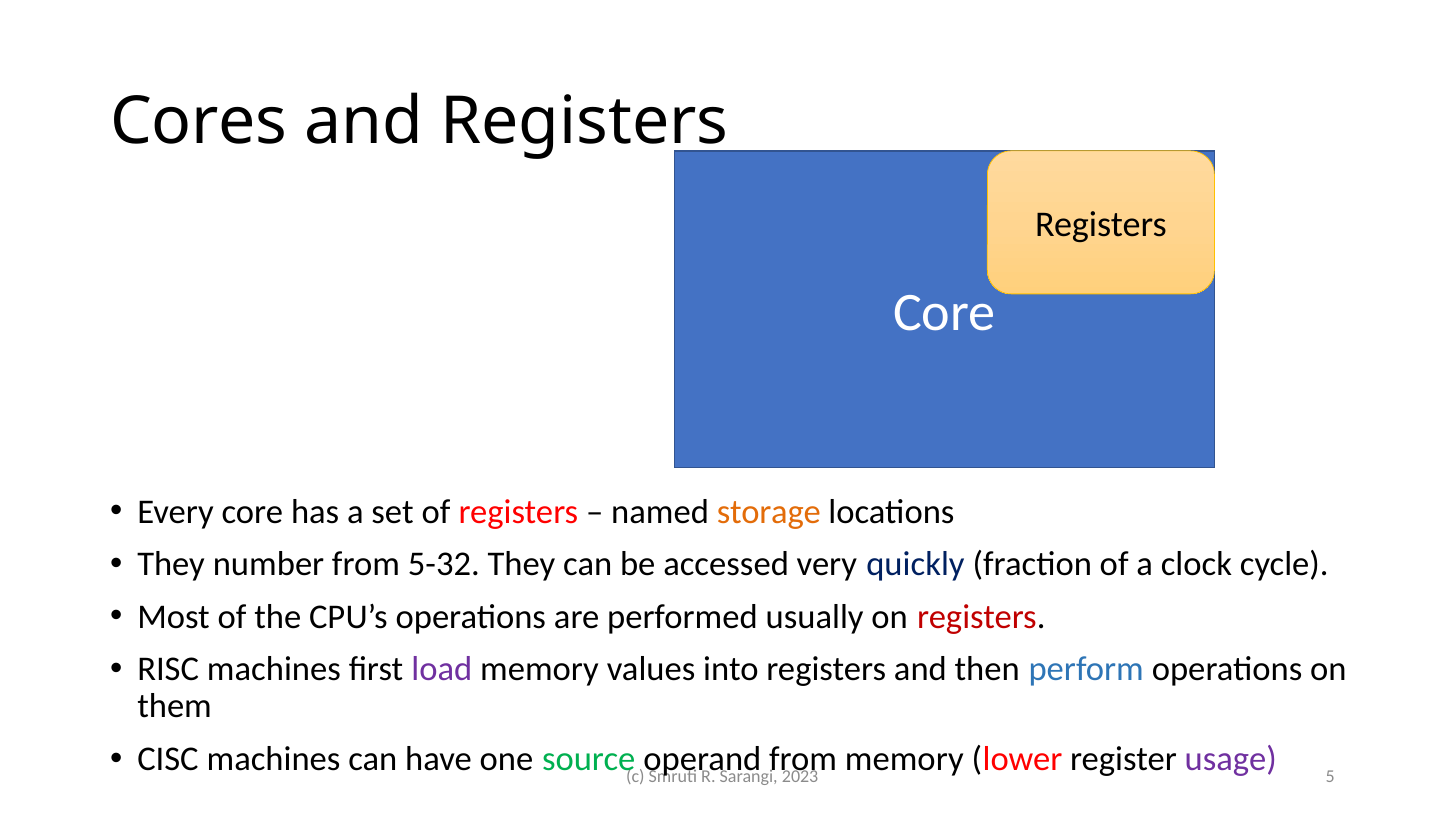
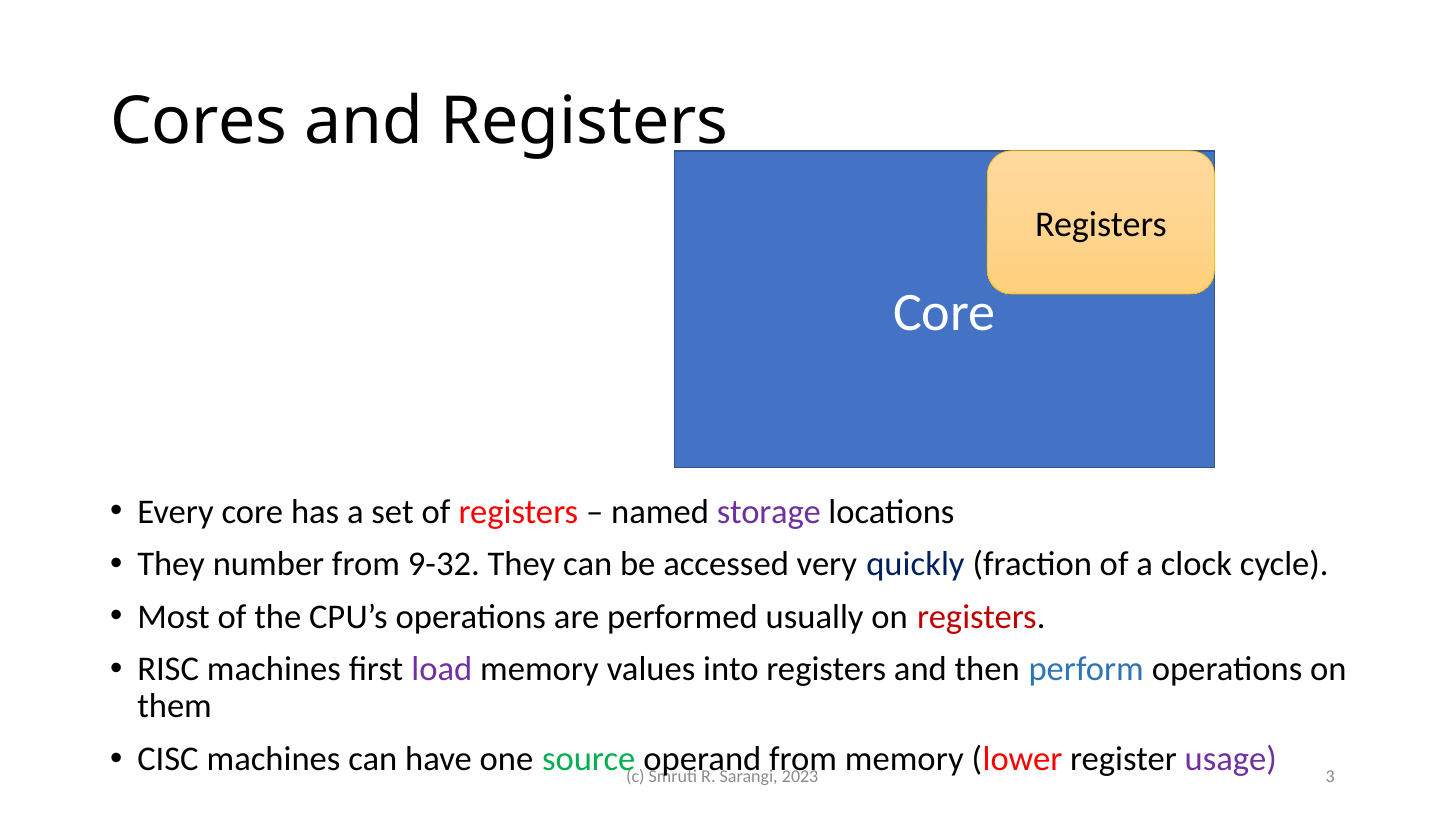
storage colour: orange -> purple (769, 512)
5-32: 5-32 -> 9-32 (444, 564)
5: 5 -> 3 (1330, 776)
